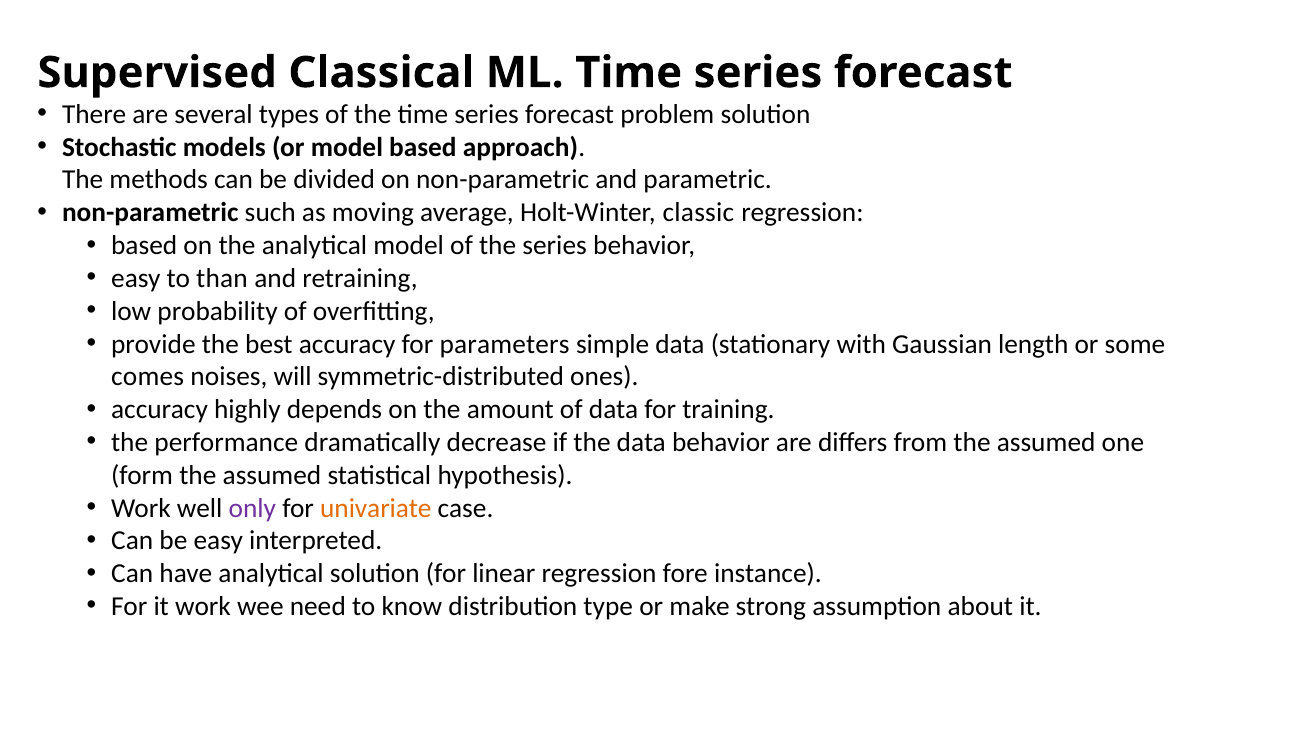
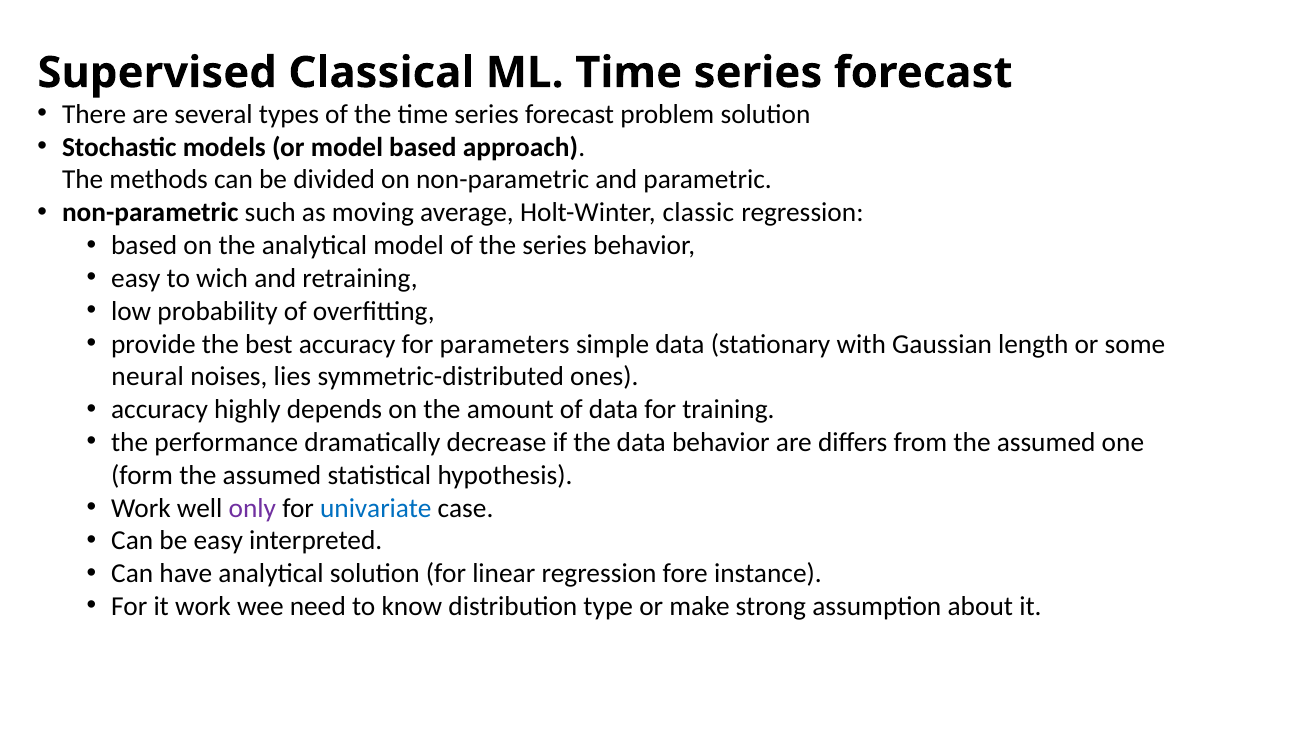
than: than -> wich (222, 278)
comes: comes -> neural (148, 377)
will: will -> lies (292, 377)
univariate colour: orange -> blue (376, 508)
